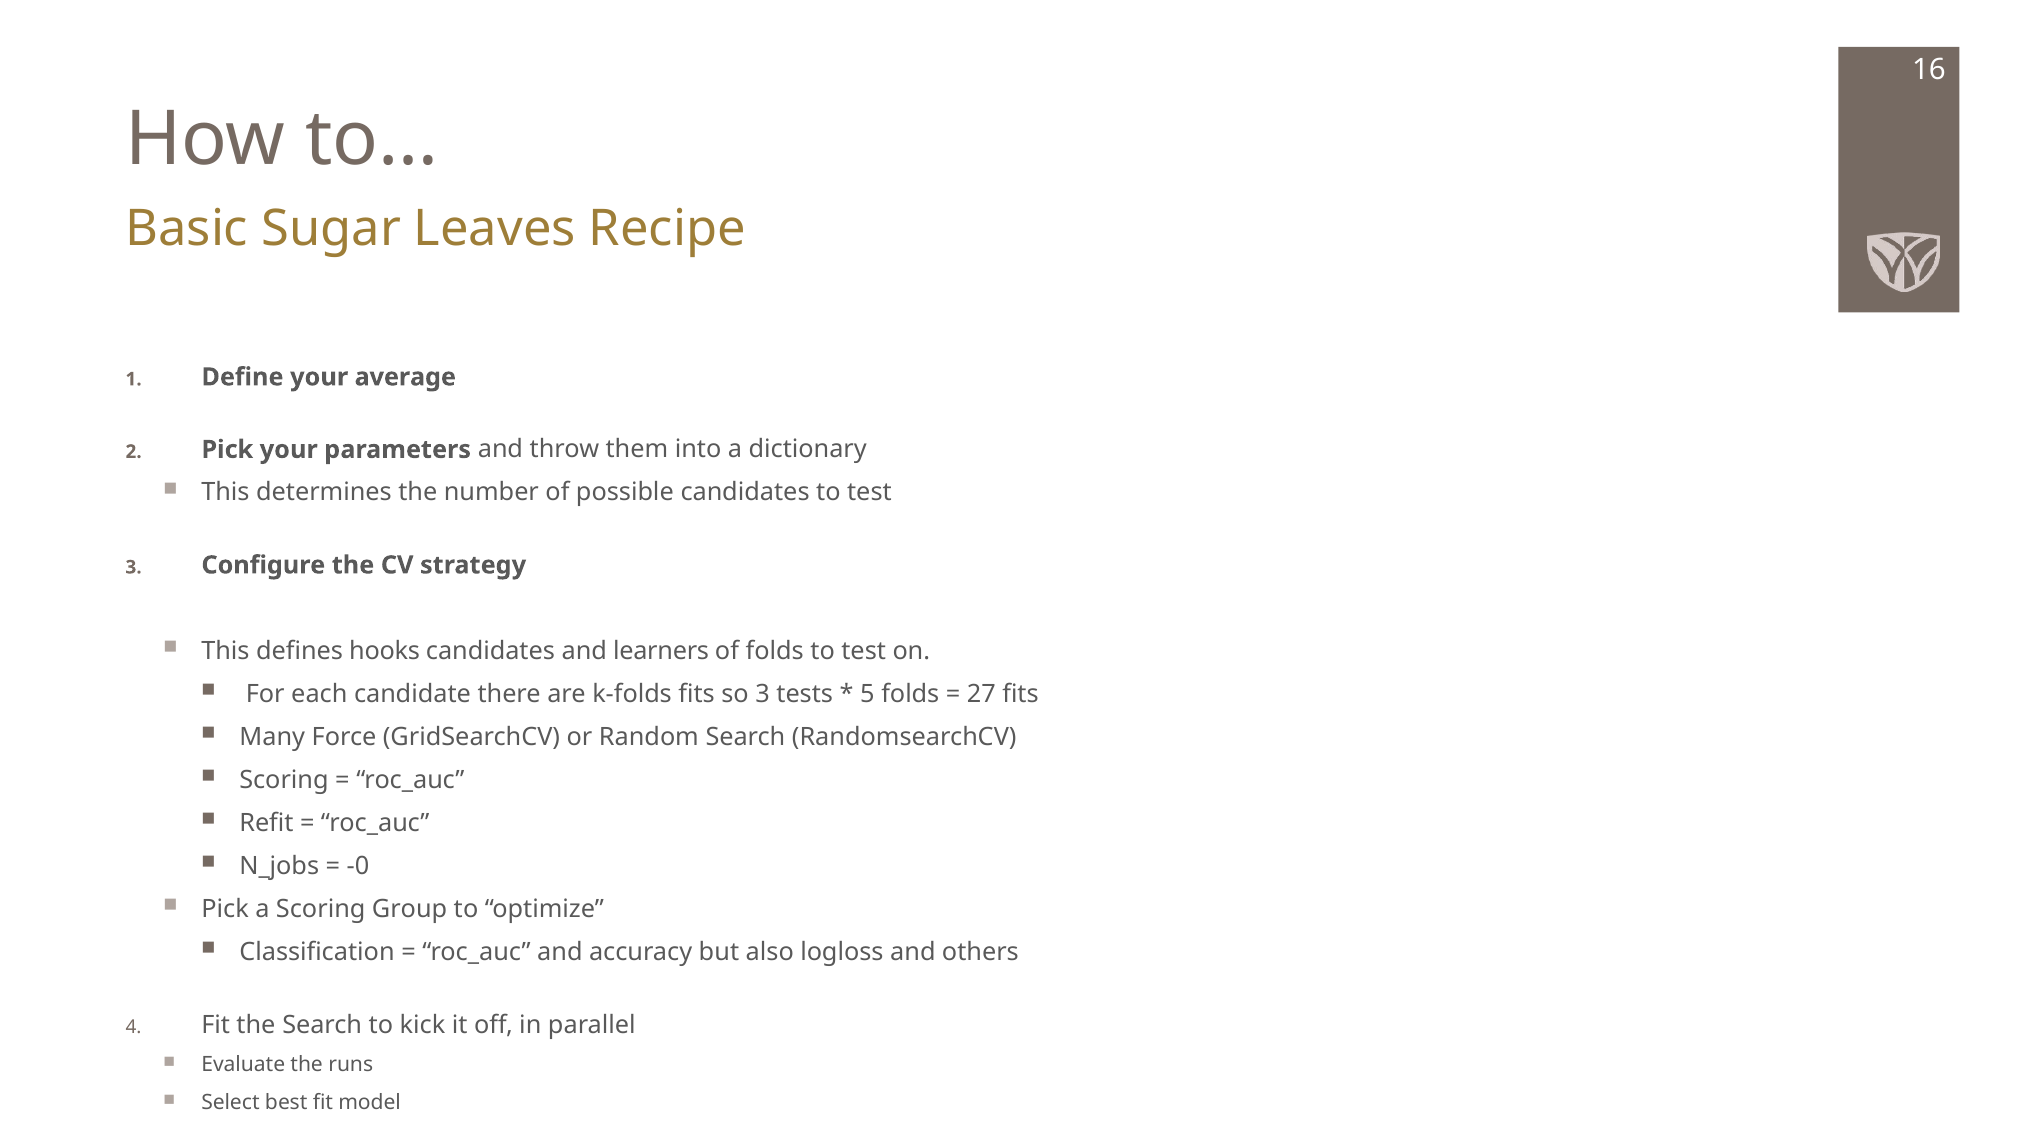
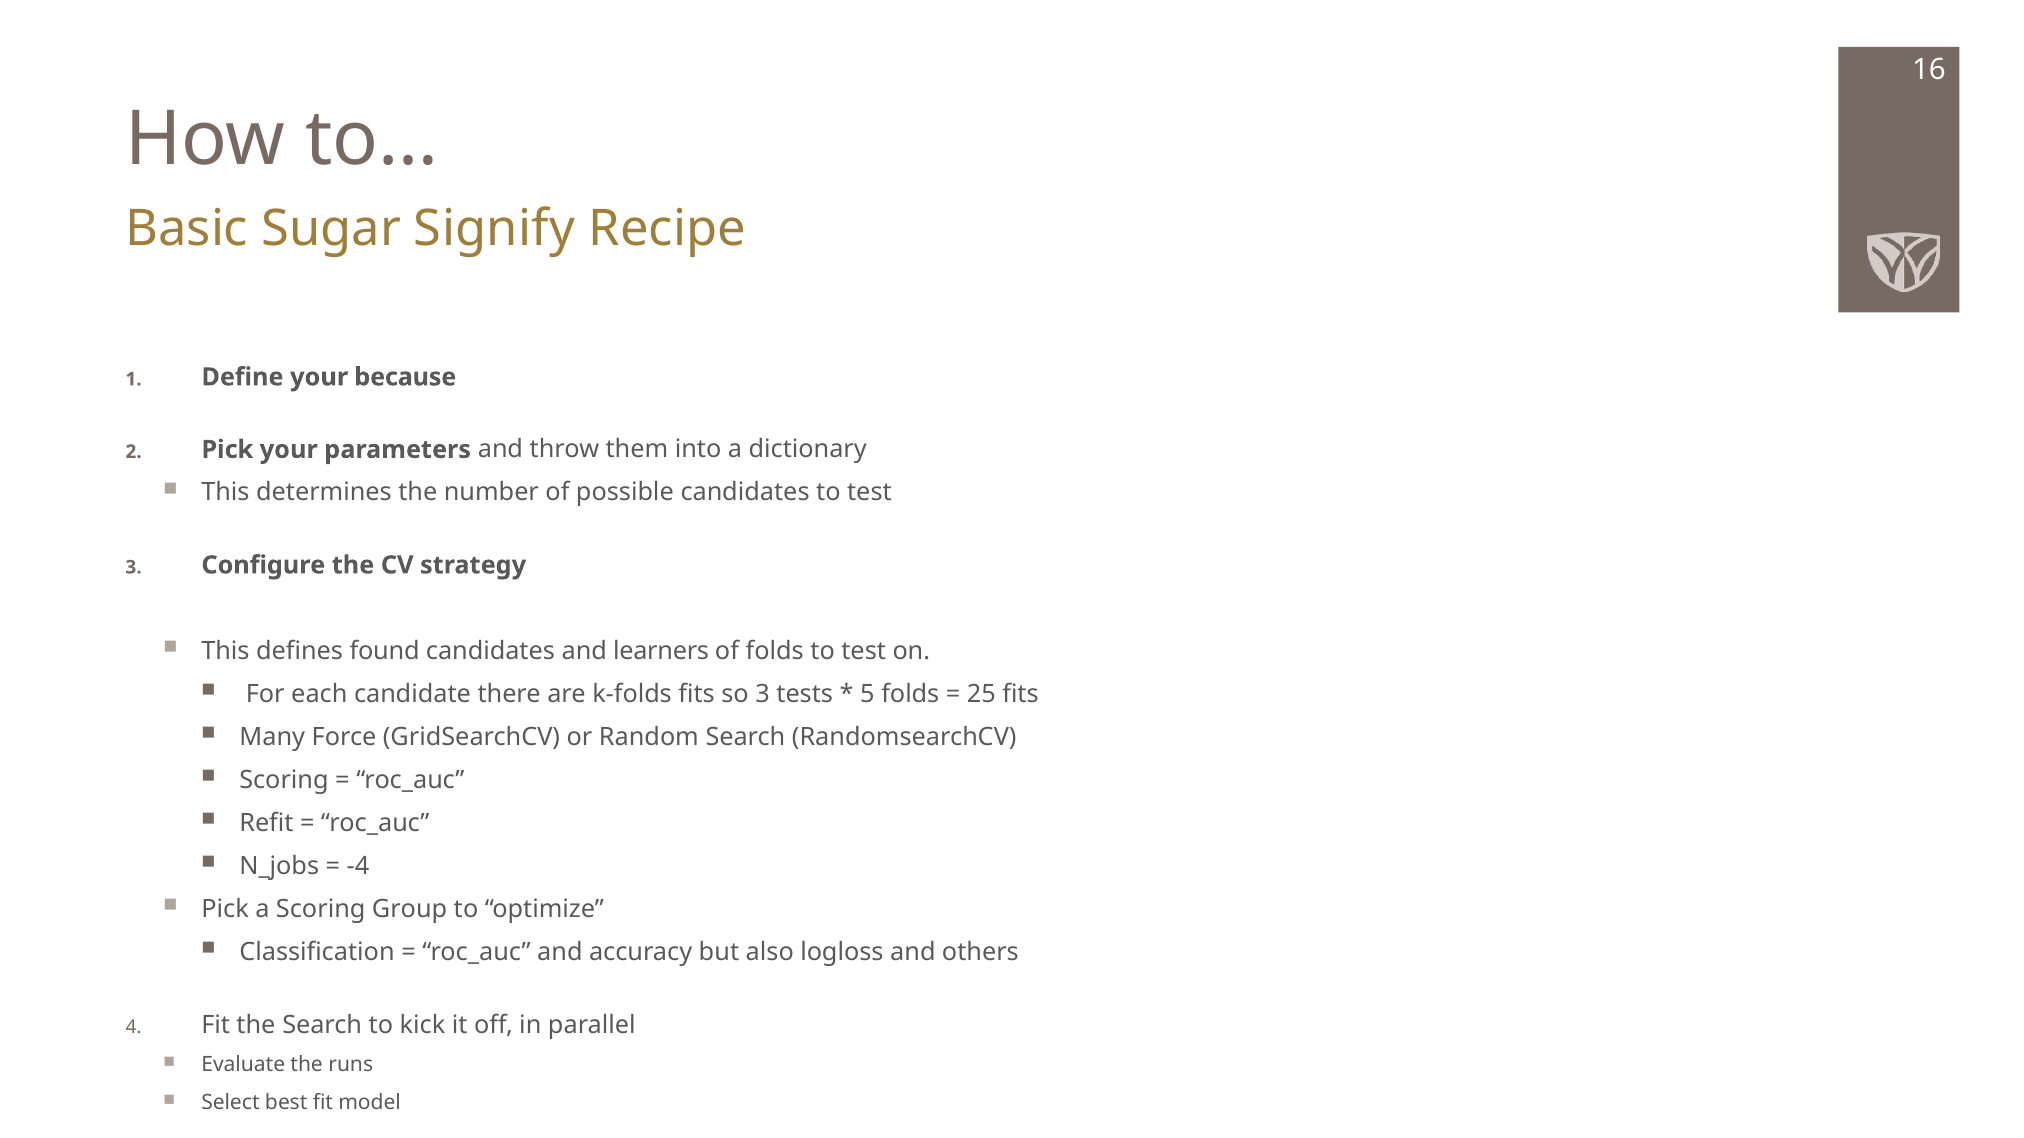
Leaves: Leaves -> Signify (495, 229)
average: average -> because (405, 377)
hooks: hooks -> found (385, 651)
27: 27 -> 25 (981, 694)
-0: -0 -> -4 (358, 867)
